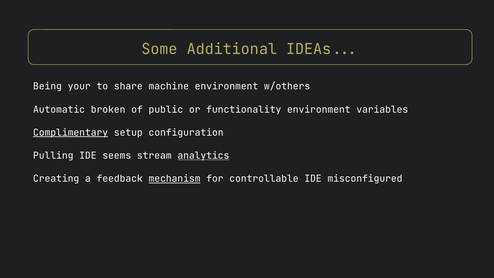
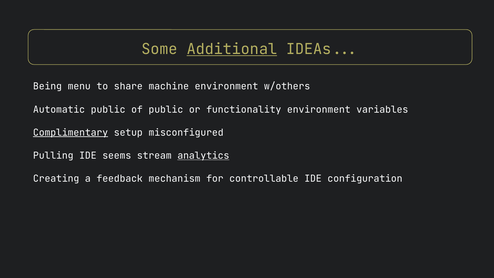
Additional underline: none -> present (232, 49)
your: your -> menu (79, 86)
Automatic broken: broken -> public (108, 110)
configuration: configuration -> misconfigured (186, 133)
mechanism underline: present -> none (175, 179)
misconfigured: misconfigured -> configuration (365, 179)
